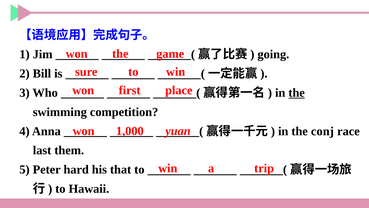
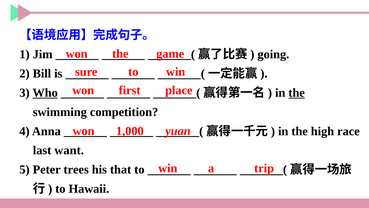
Who underline: none -> present (45, 93)
conj: conj -> high (322, 131)
them: them -> want (69, 150)
hard: hard -> trees (76, 169)
